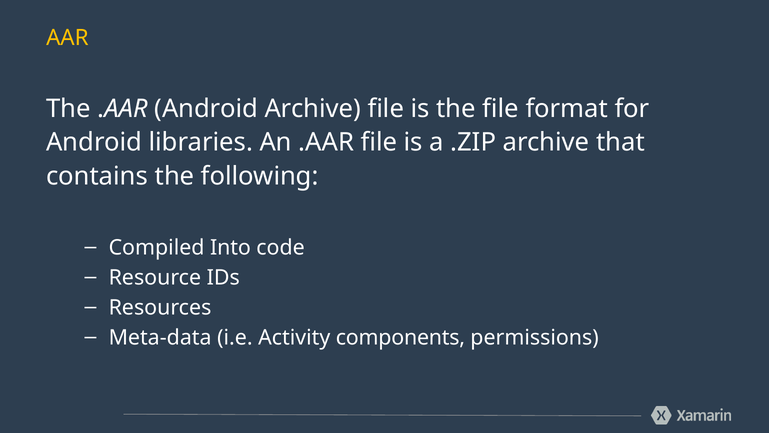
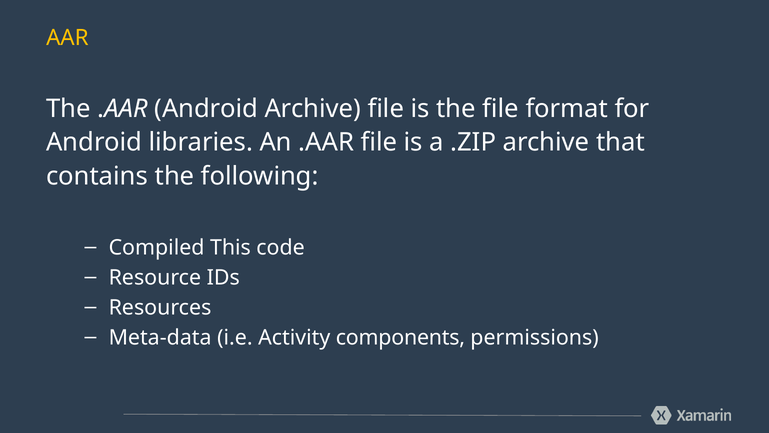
Into: Into -> This (230, 247)
